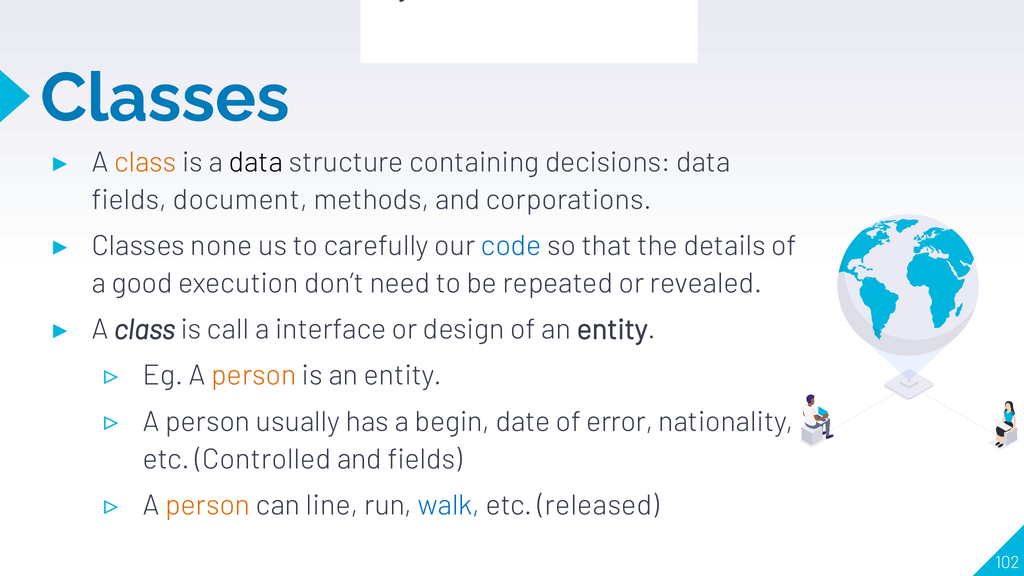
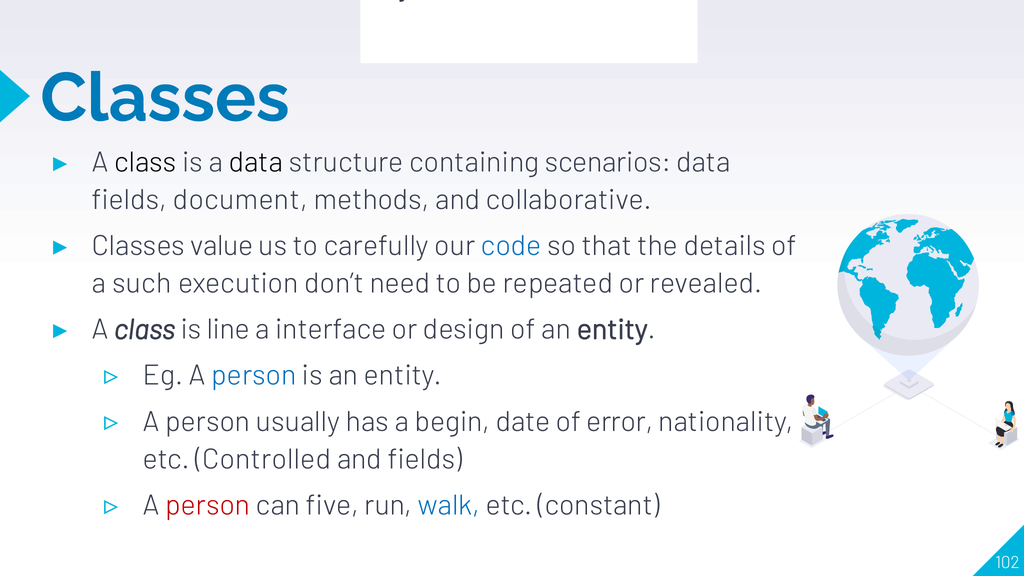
class colour: orange -> black (145, 162)
decisions: decisions -> scenarios (608, 162)
corporations: corporations -> collaborative (569, 200)
none: none -> value (222, 246)
good: good -> such (142, 283)
call: call -> line (228, 329)
person colour: orange -> blue (254, 376)
person colour: orange -> red (208, 505)
line: line -> five (332, 505)
released: released -> constant (599, 505)
